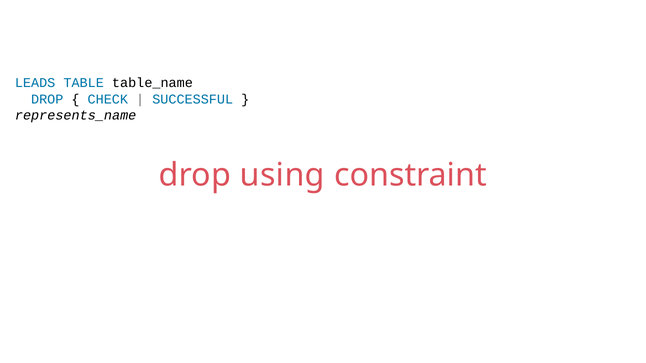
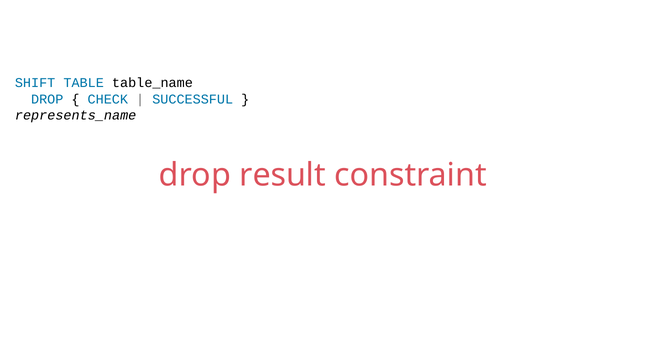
LEADS: LEADS -> SHIFT (35, 83)
using: using -> result (283, 175)
